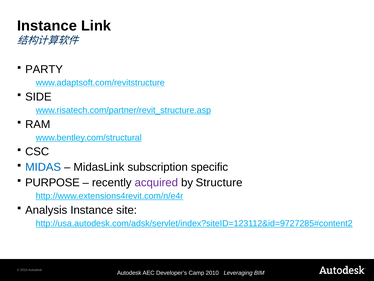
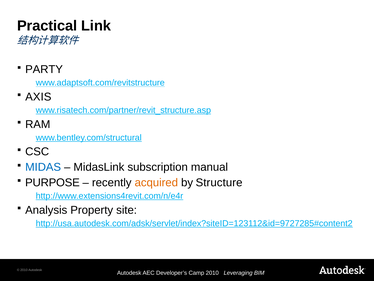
Instance: Instance -> Practical (47, 26)
SIDE: SIDE -> AXIS (38, 97)
specific: specific -> manual (209, 167)
acquired colour: purple -> orange (156, 182)
Analysis Instance: Instance -> Property (92, 210)
